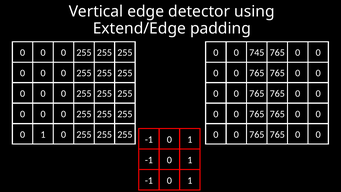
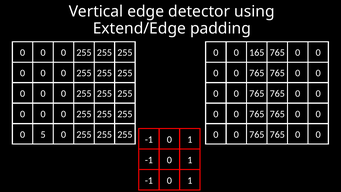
745: 745 -> 165 (257, 53)
1: 1 -> 5 (43, 134)
